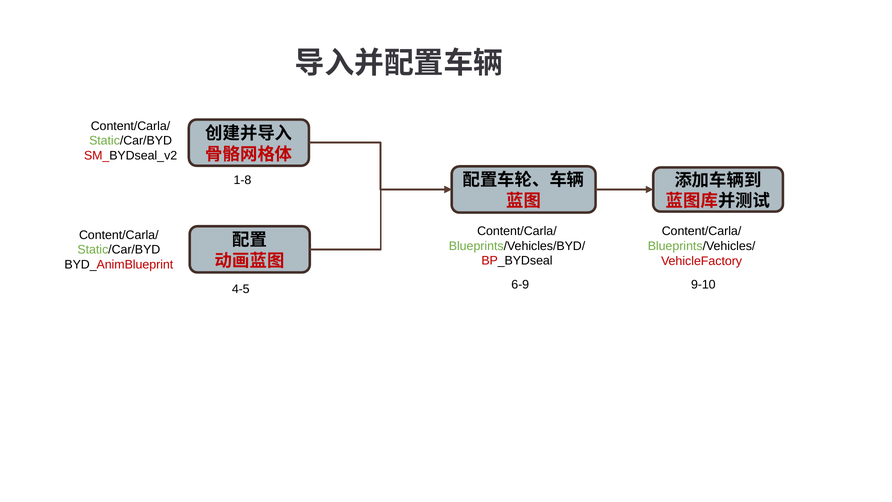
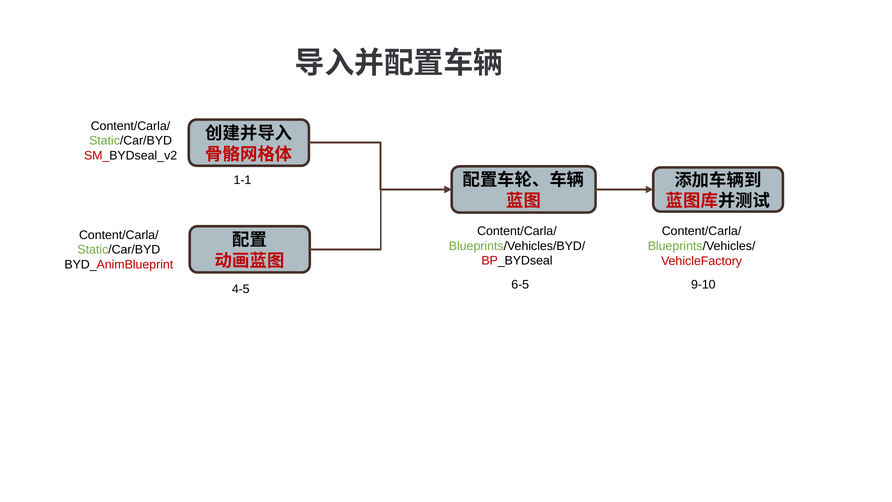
1-8: 1-8 -> 1-1 (242, 180)
6-9: 6-9 -> 6-5 (520, 284)
